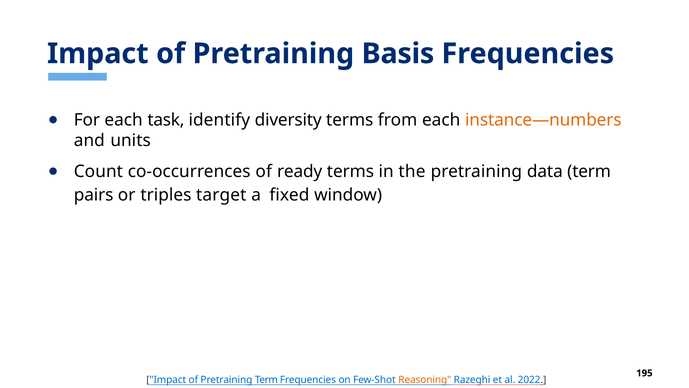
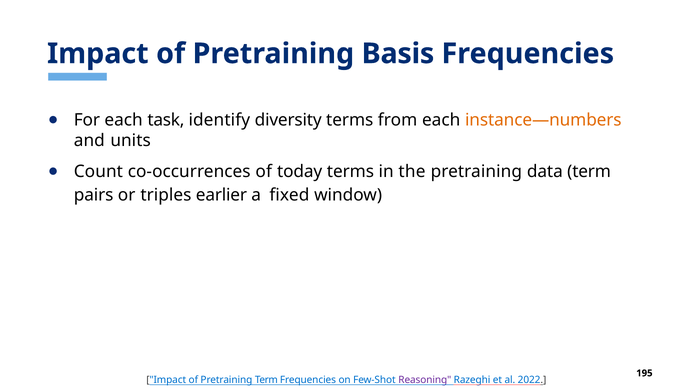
ready: ready -> today (300, 171)
target: target -> earlier (221, 195)
Reasoning colour: orange -> purple (425, 380)
